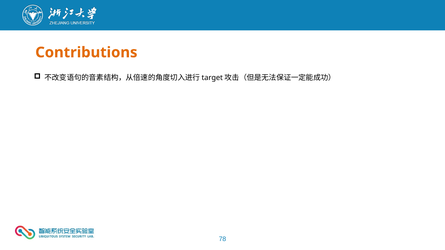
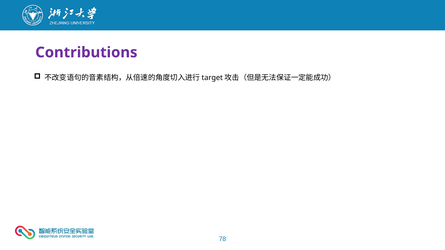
Contributions colour: orange -> purple (86, 52)
